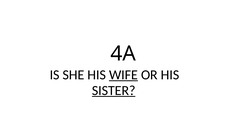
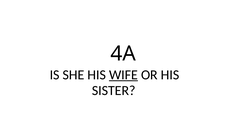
SISTER underline: present -> none (114, 90)
